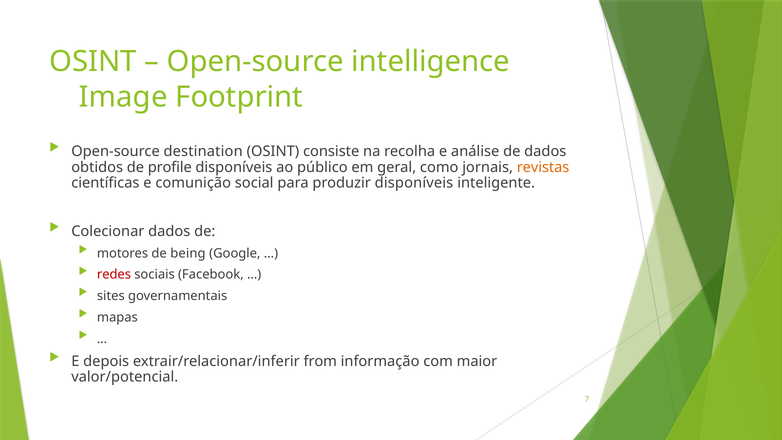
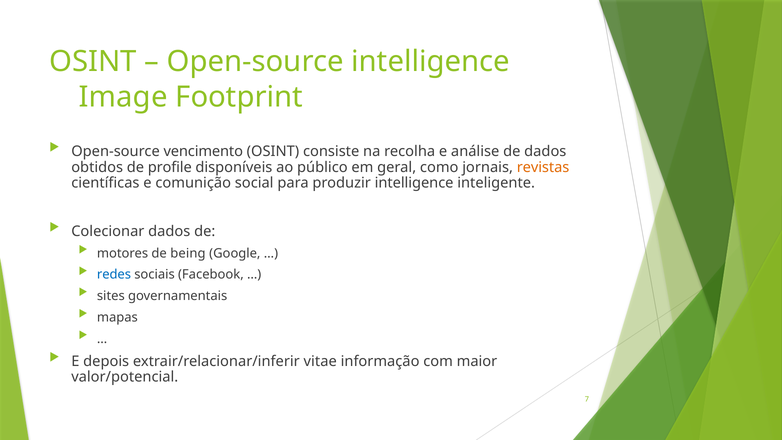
destination: destination -> vencimento (203, 151)
produzir disponíveis: disponíveis -> intelligence (414, 183)
redes colour: red -> blue (114, 275)
from: from -> vitae (320, 361)
